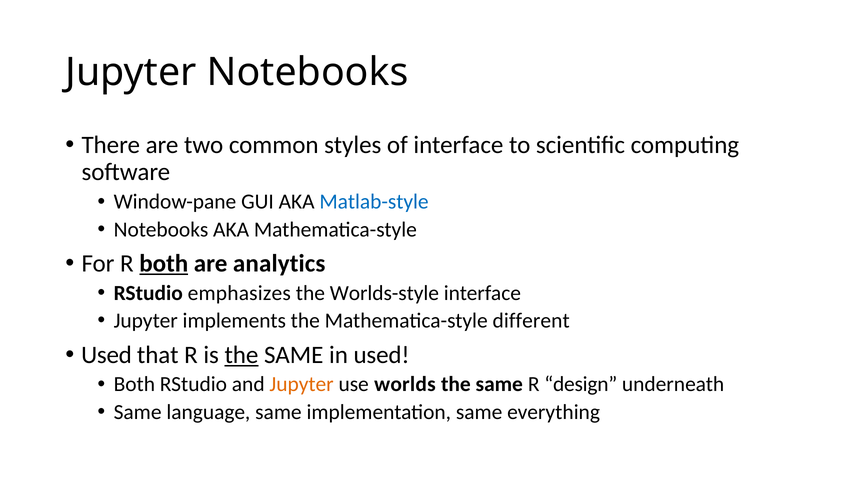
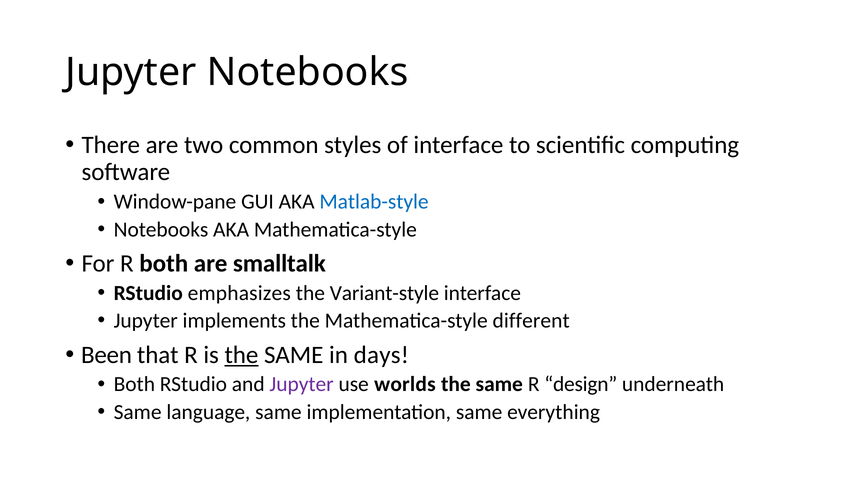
both underline: present -> none (164, 263)
analytics: analytics -> smalltalk (279, 263)
Worlds-style: Worlds-style -> Variant-style (384, 293)
Used: Used -> Been (107, 355)
in used: used -> days (381, 355)
Jupyter colour: orange -> purple (302, 384)
